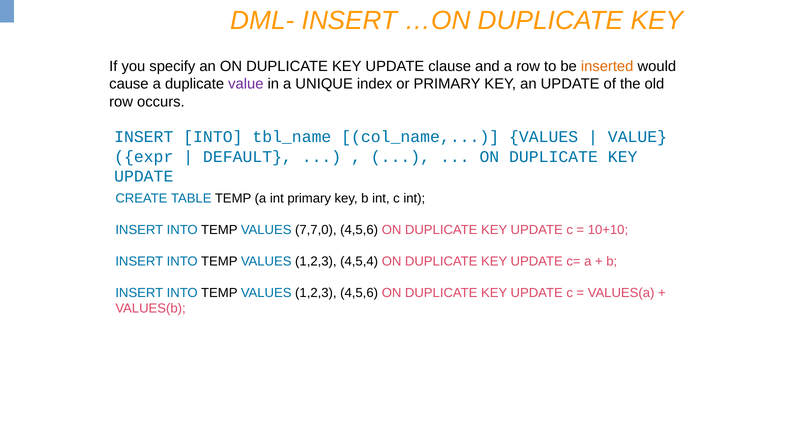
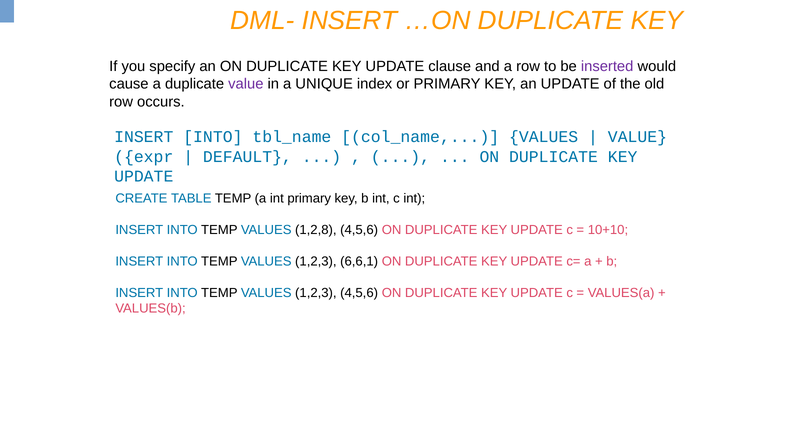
inserted colour: orange -> purple (607, 66)
7,7,0: 7,7,0 -> 1,2,8 (316, 230)
4,5,4: 4,5,4 -> 6,6,1 (359, 262)
